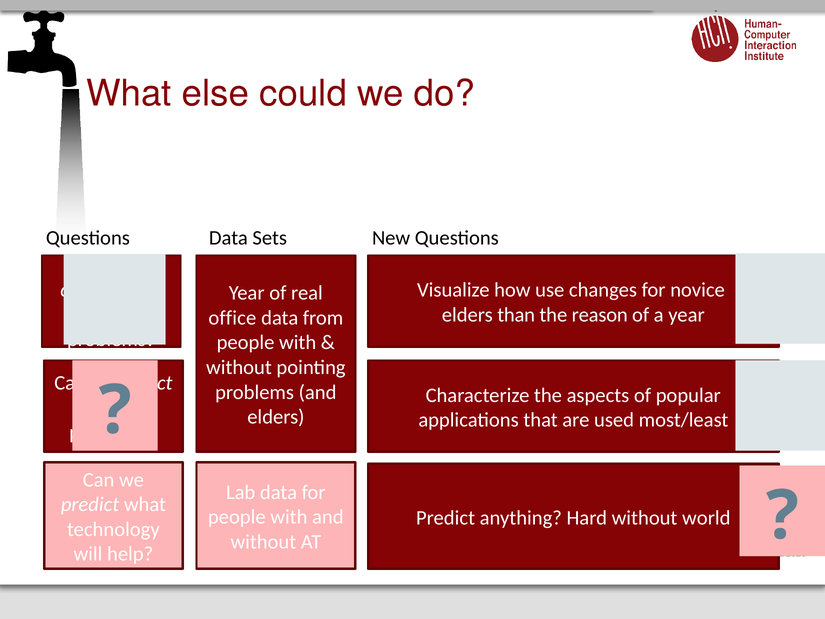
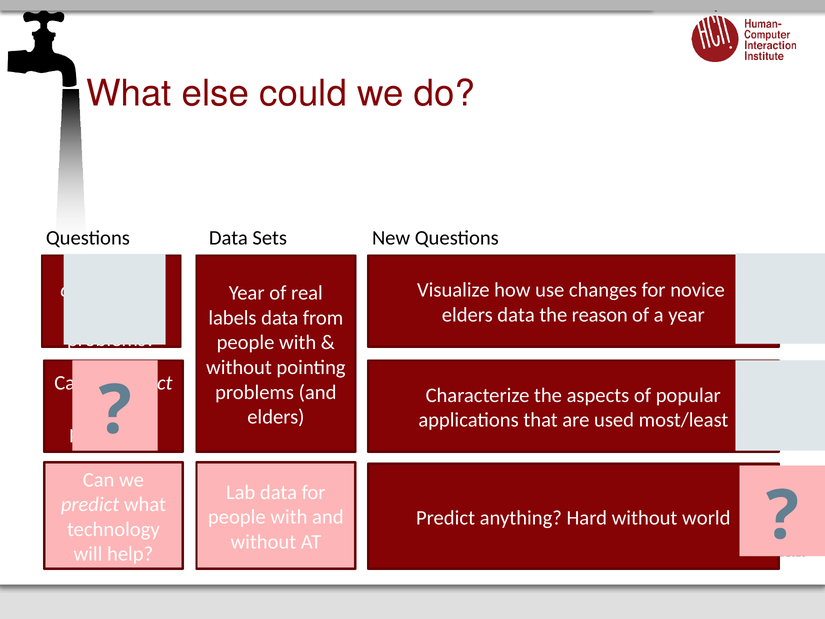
than: than -> data (516, 315)
office: office -> labels (232, 318)
